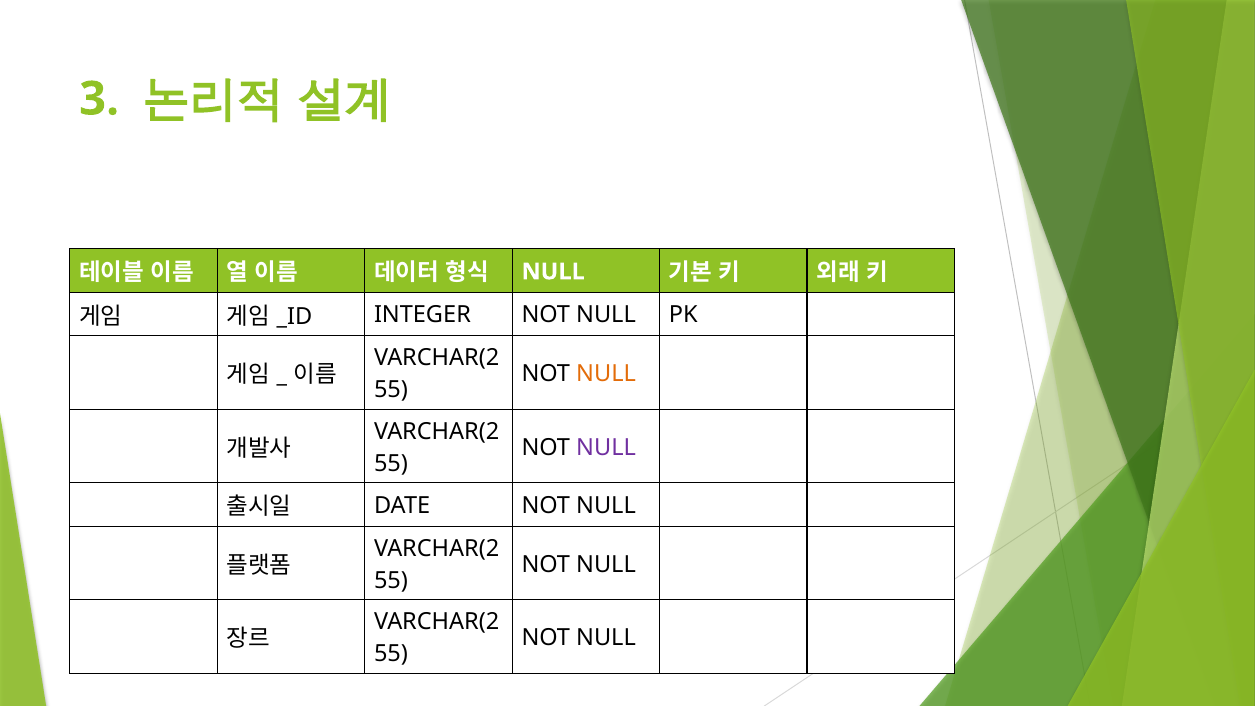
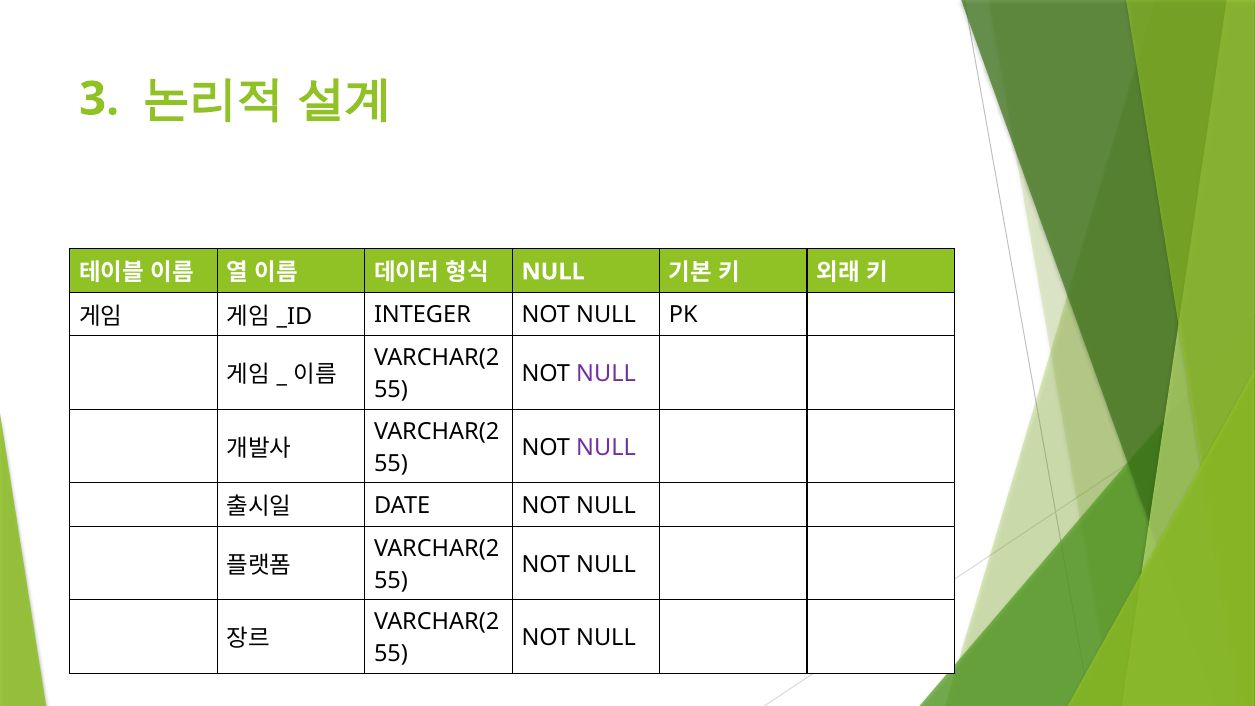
NULL colour: orange -> purple (606, 374)
